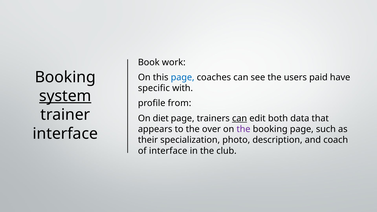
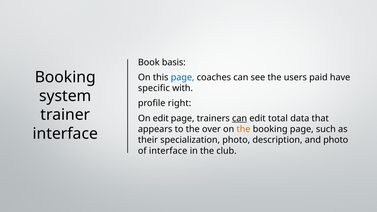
work: work -> basis (174, 62)
system underline: present -> none (65, 96)
from: from -> right (179, 103)
On diet: diet -> edit (161, 118)
both: both -> total (278, 118)
the colour: purple -> orange (243, 129)
and coach: coach -> photo (336, 140)
